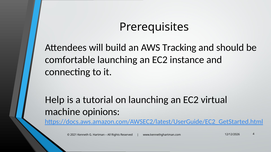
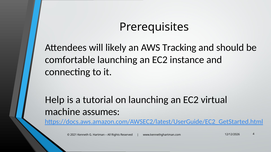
build: build -> likely (116, 48)
opinions: opinions -> assumes (101, 112)
